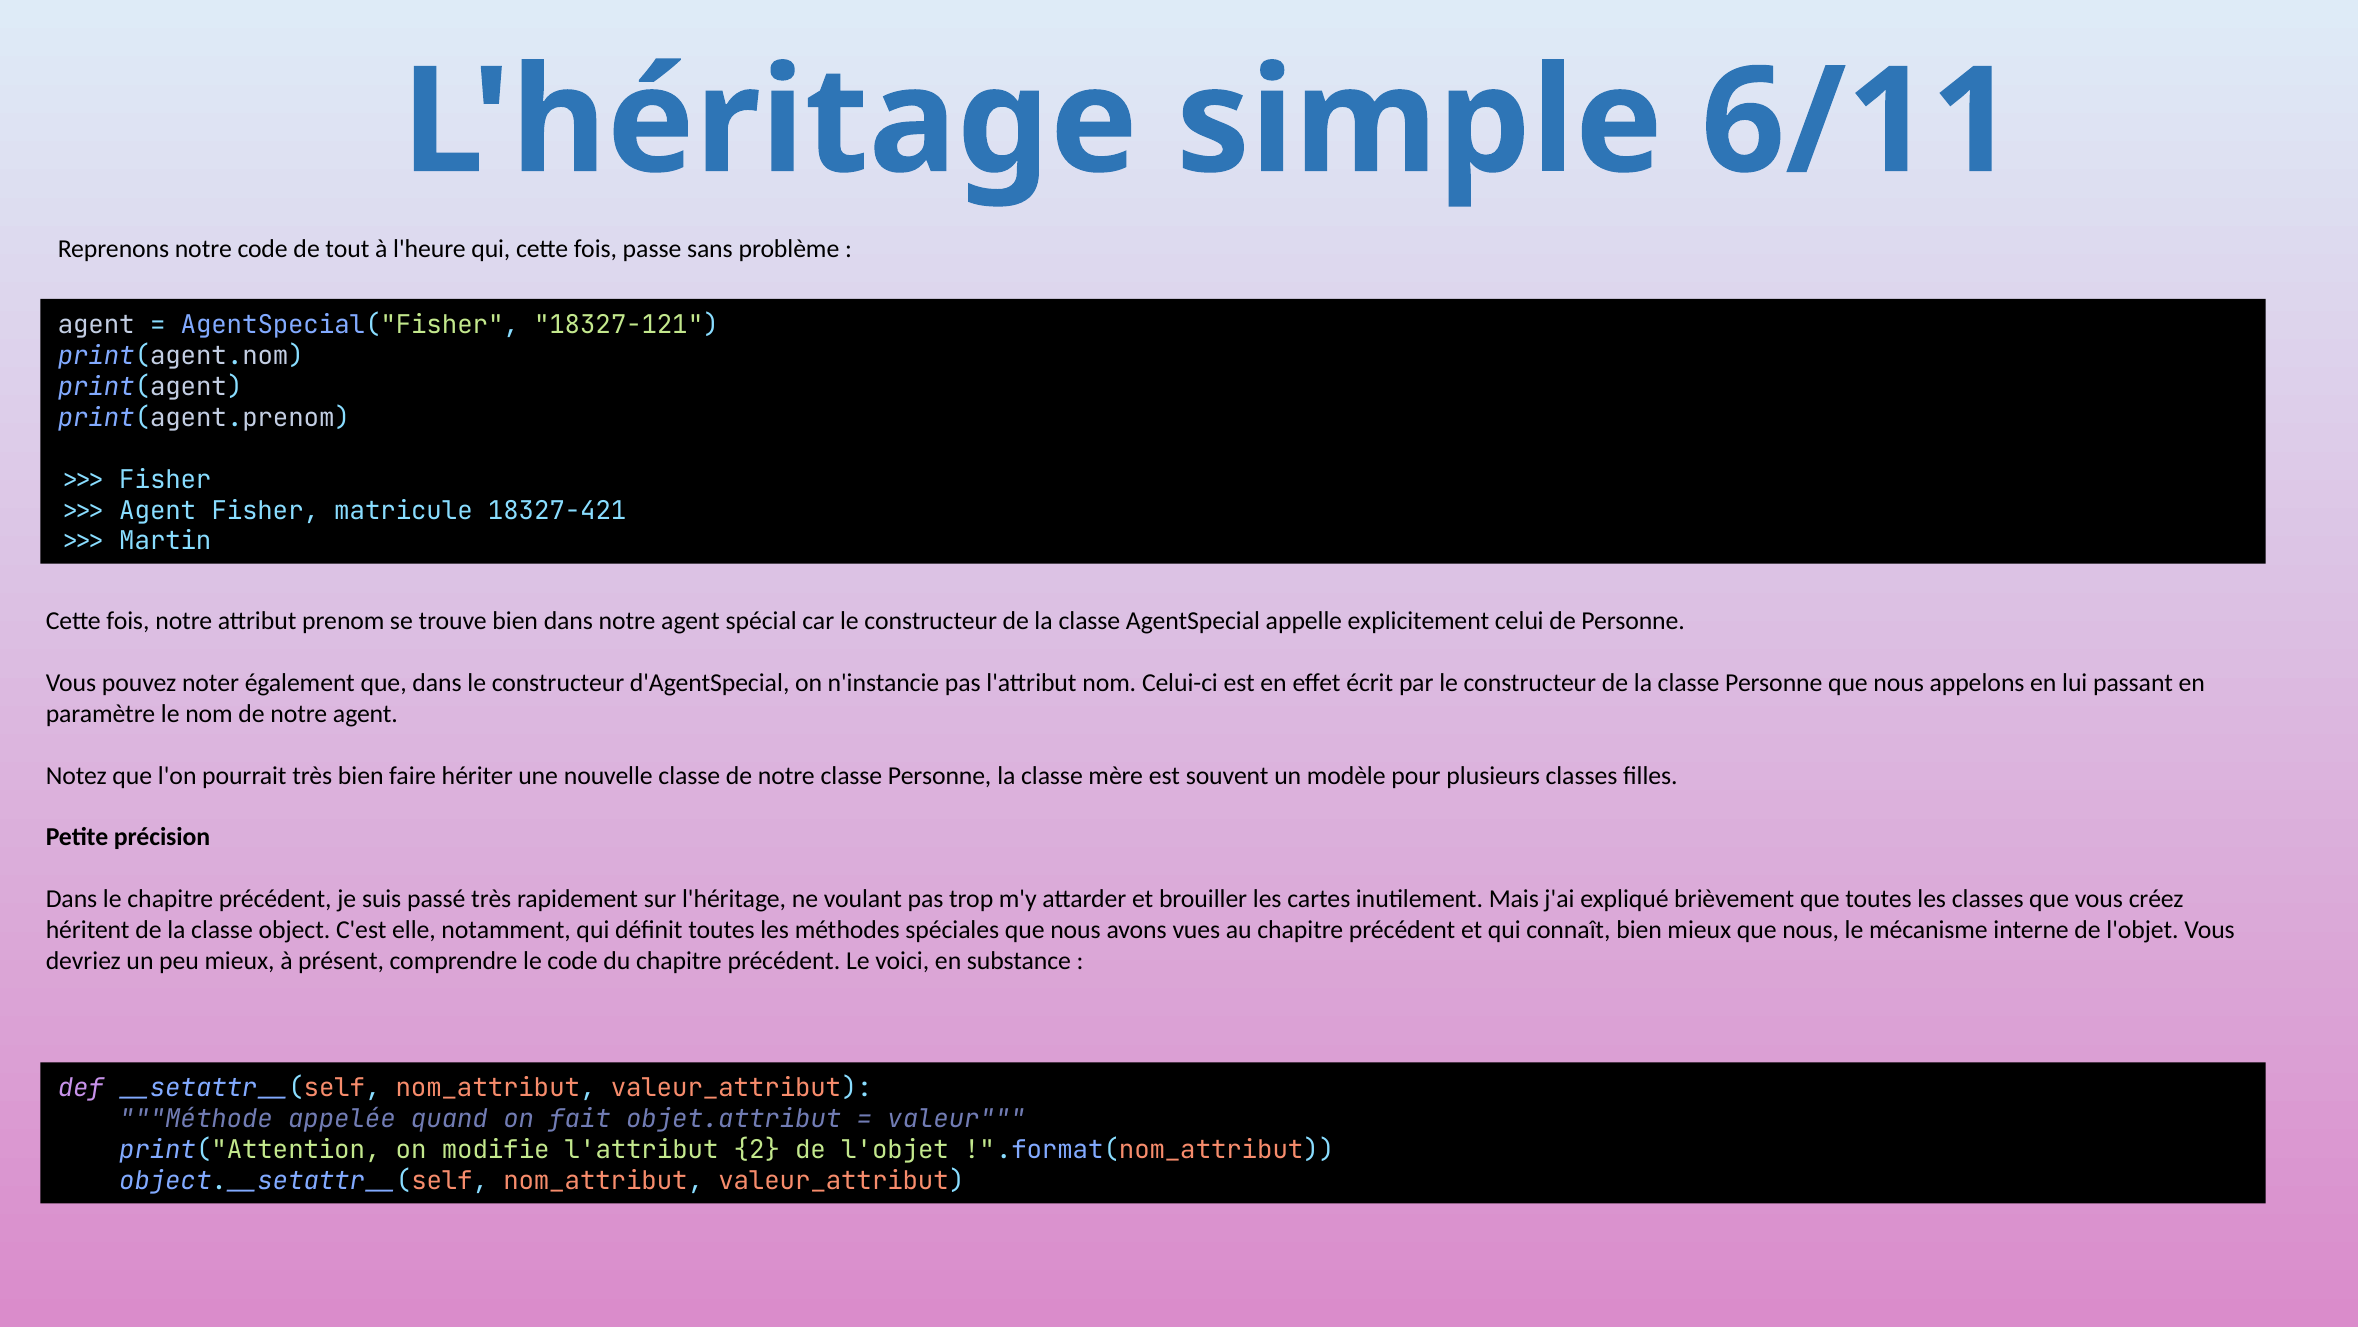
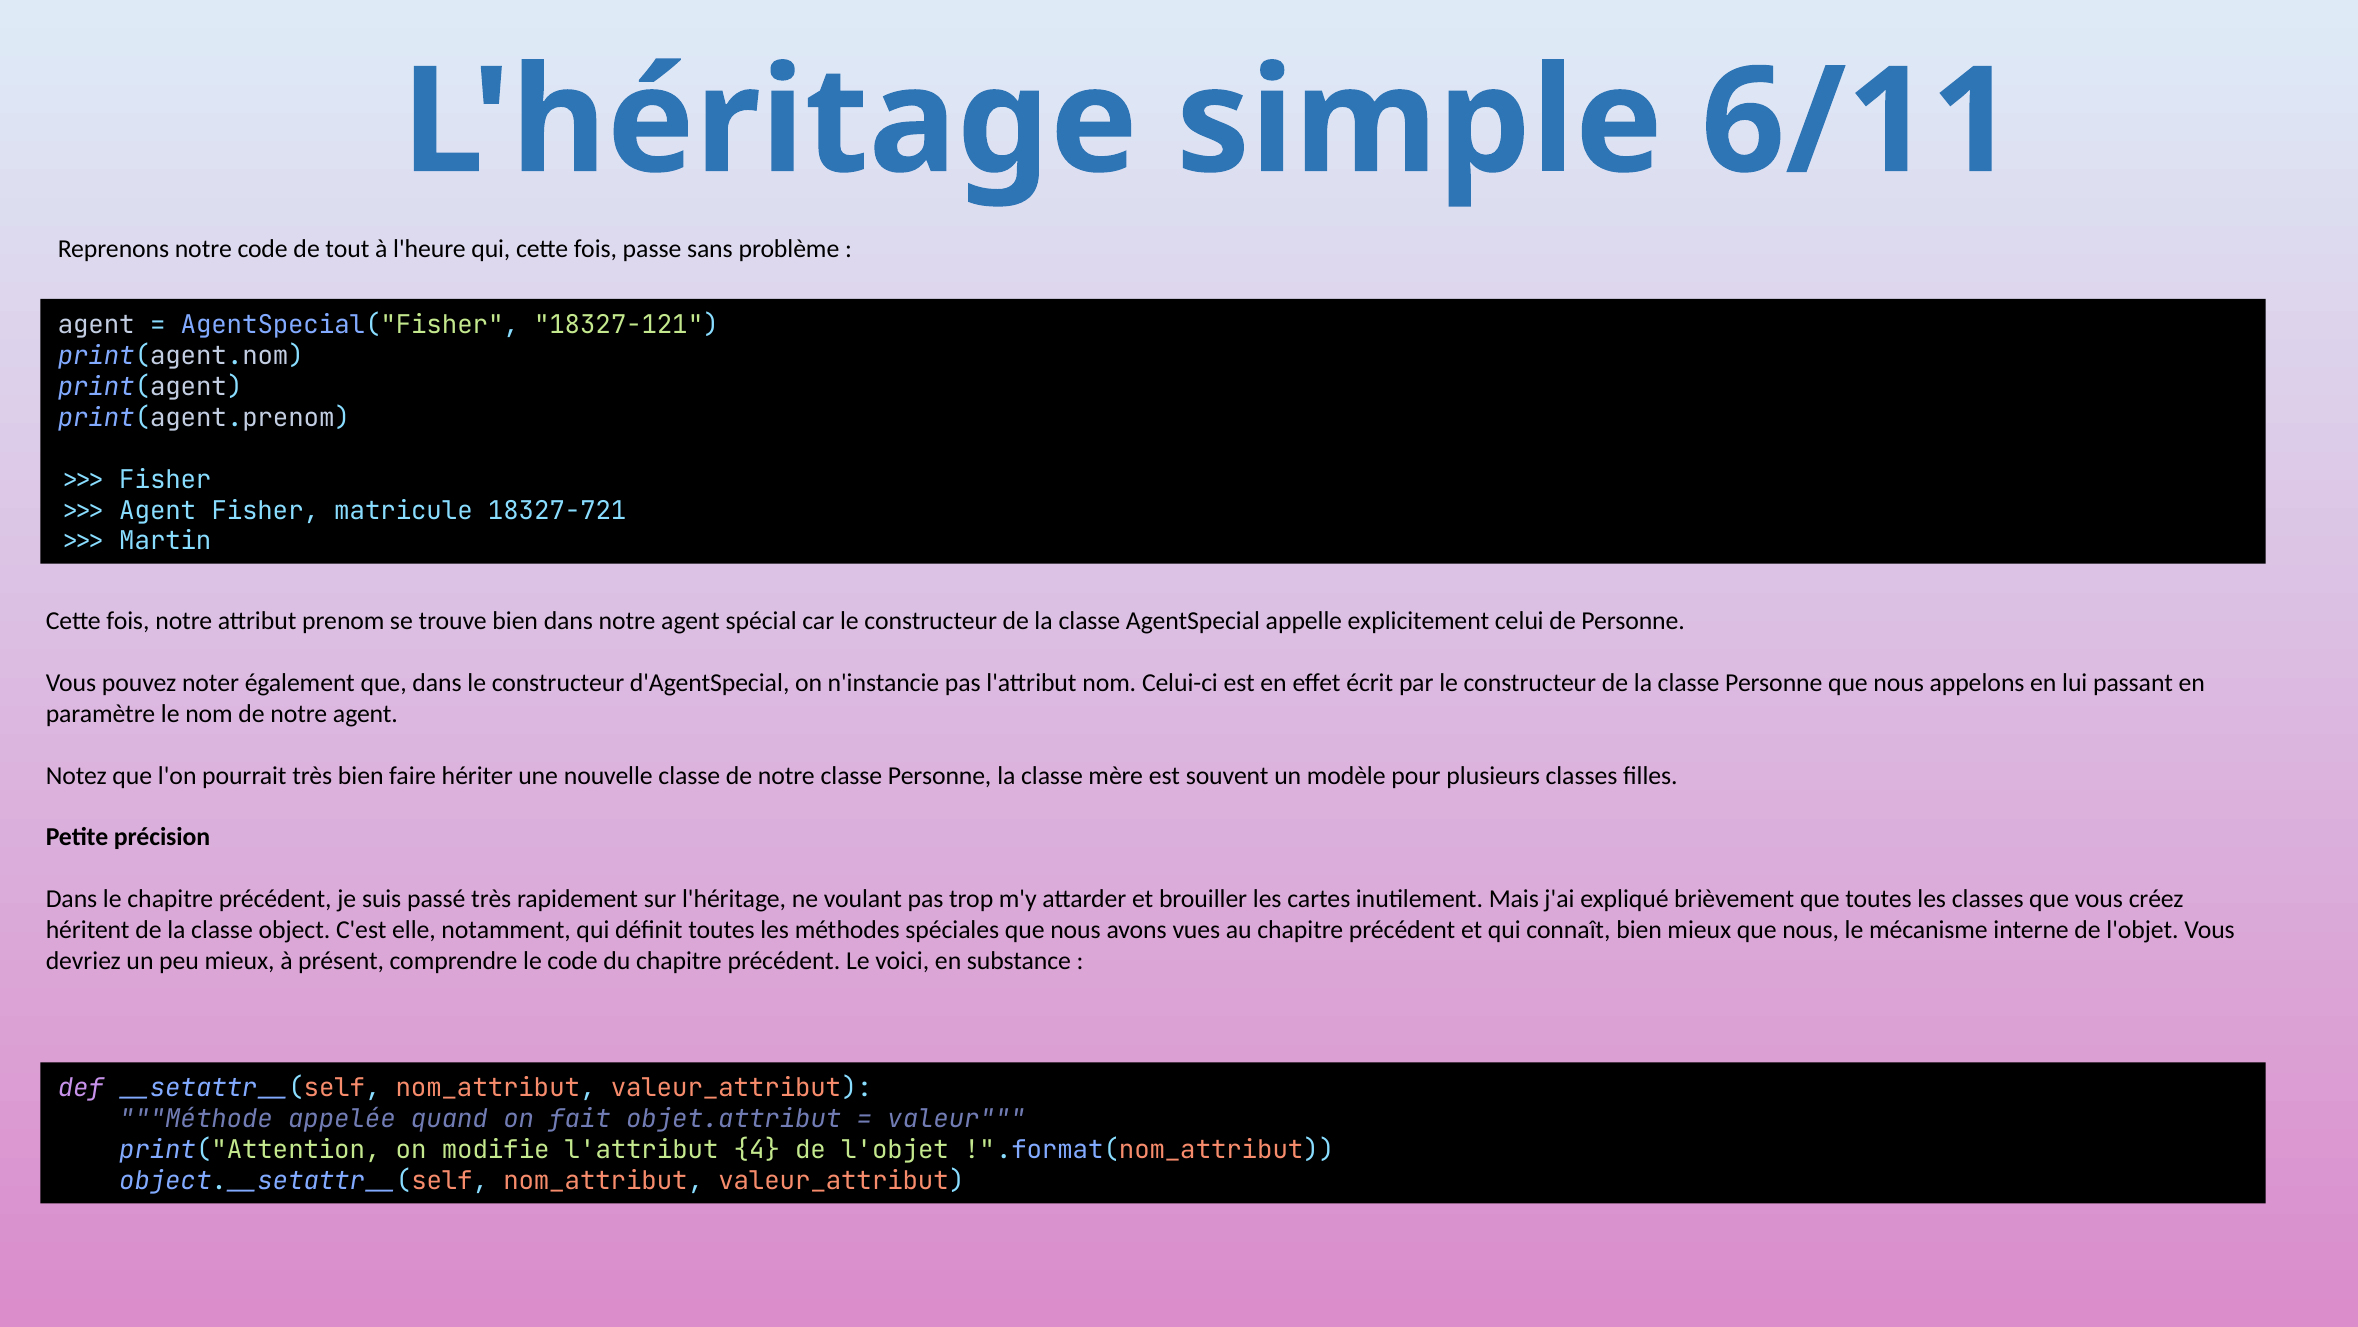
18327-421: 18327-421 -> 18327-721 (557, 510)
2: 2 -> 4 (757, 1150)
